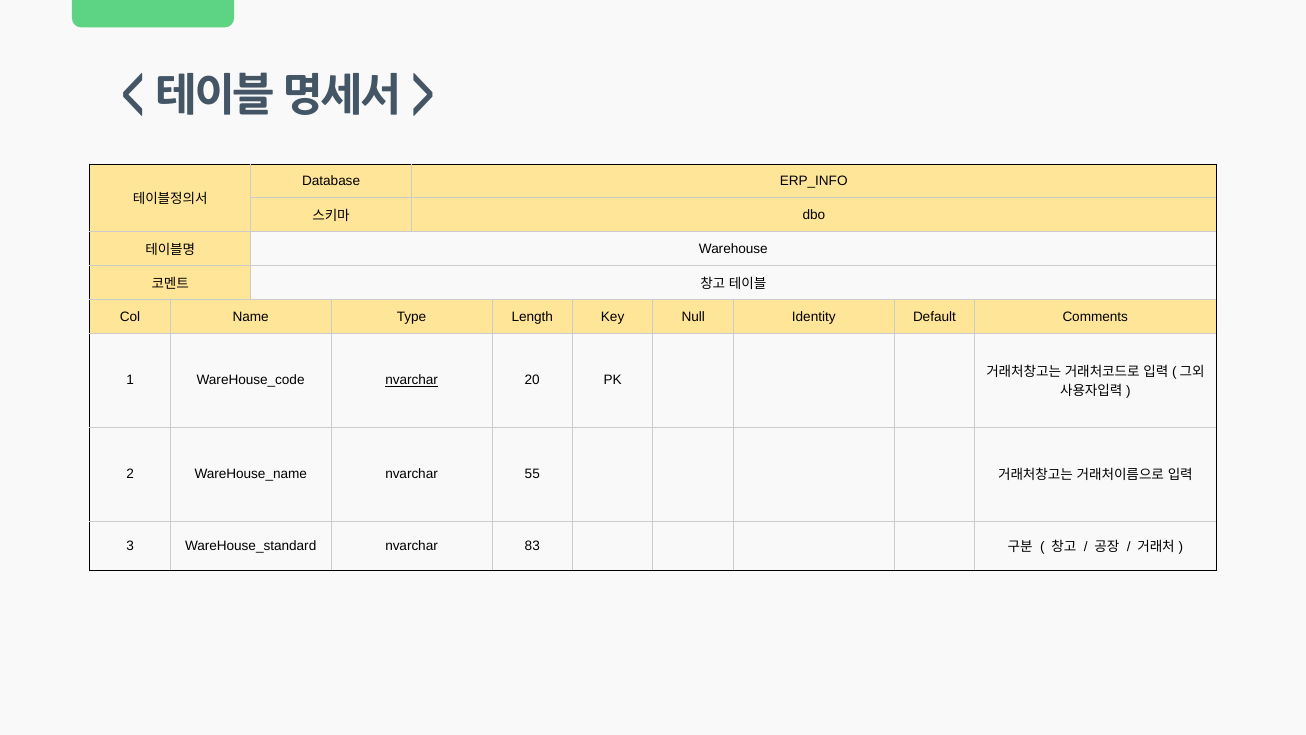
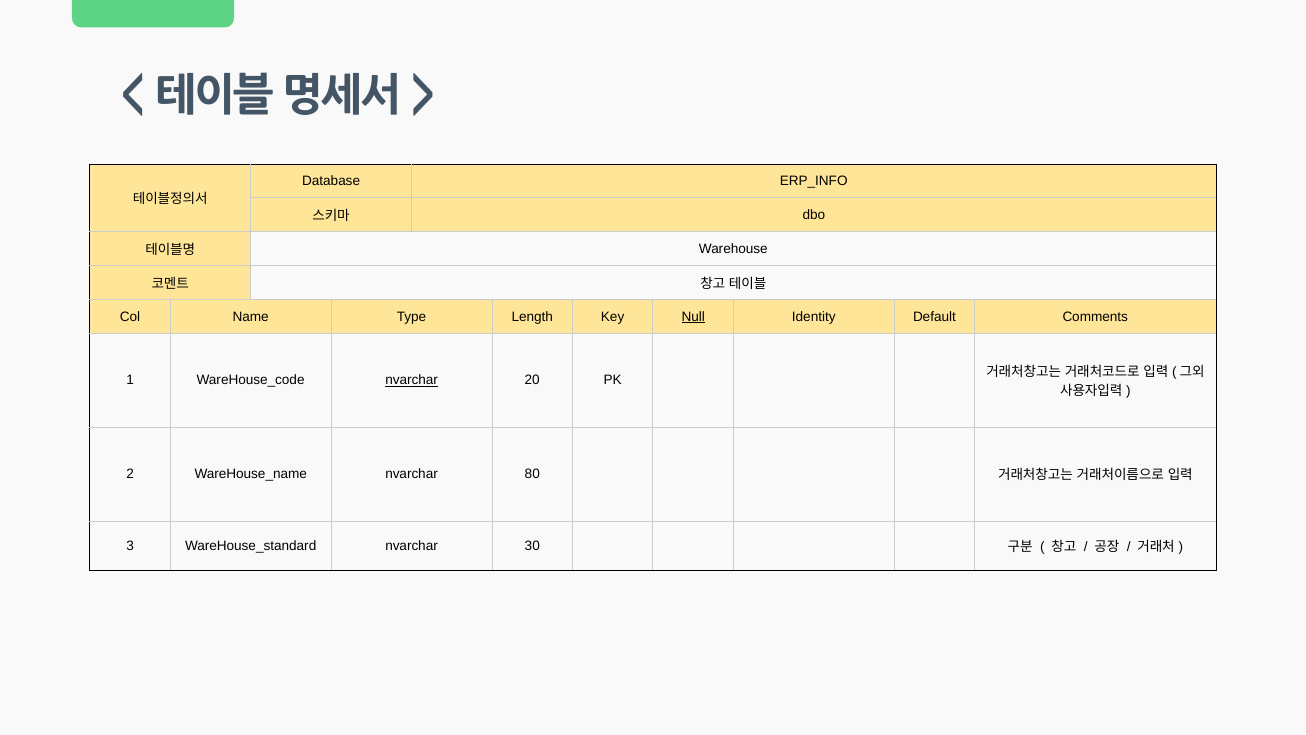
Null underline: none -> present (693, 316)
55: 55 -> 80 (532, 474)
83: 83 -> 30 (532, 546)
